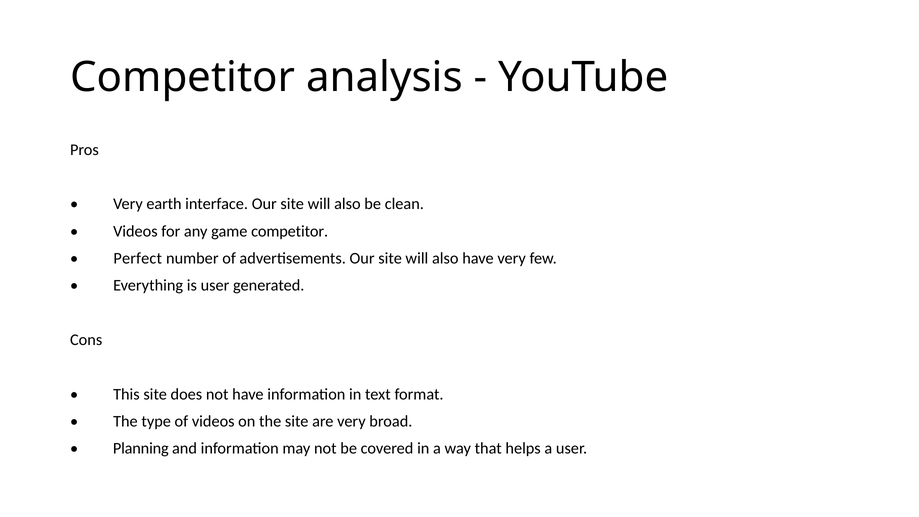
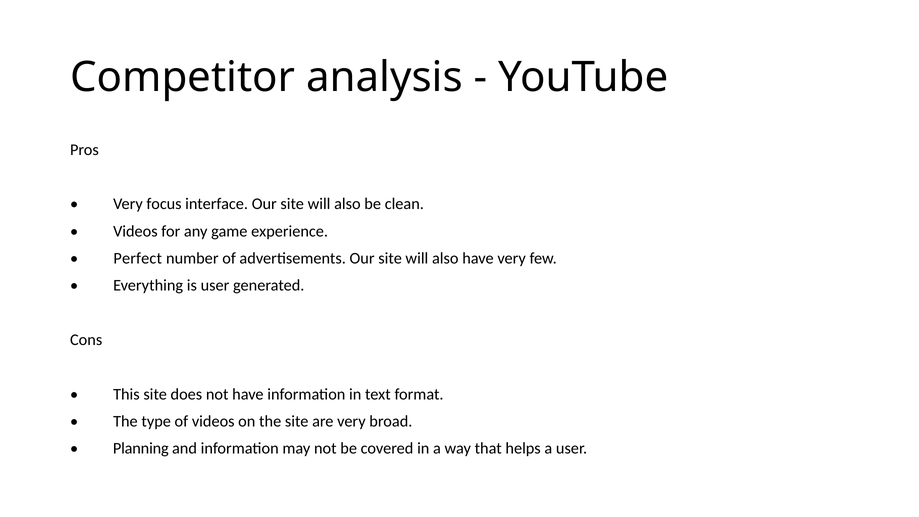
earth: earth -> focus (164, 204)
game competitor: competitor -> experience (290, 231)
